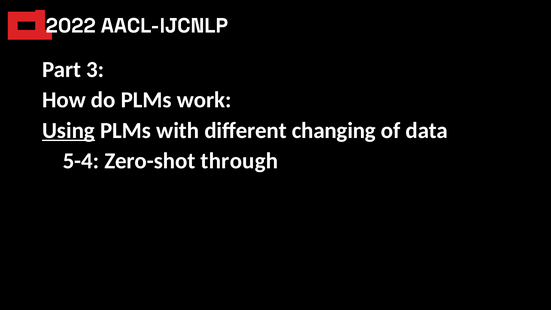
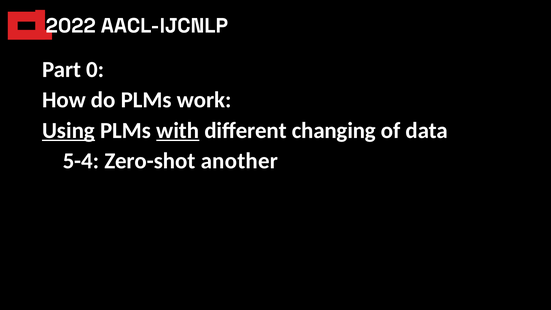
3: 3 -> 0 (95, 69)
with underline: none -> present (178, 130)
through: through -> another (239, 161)
